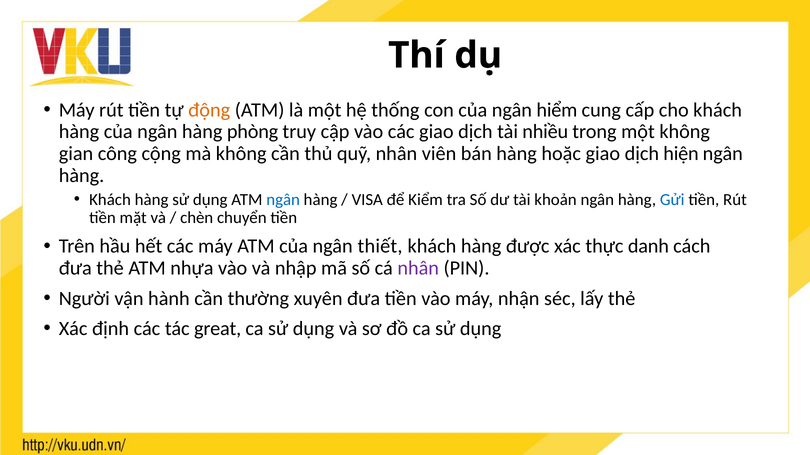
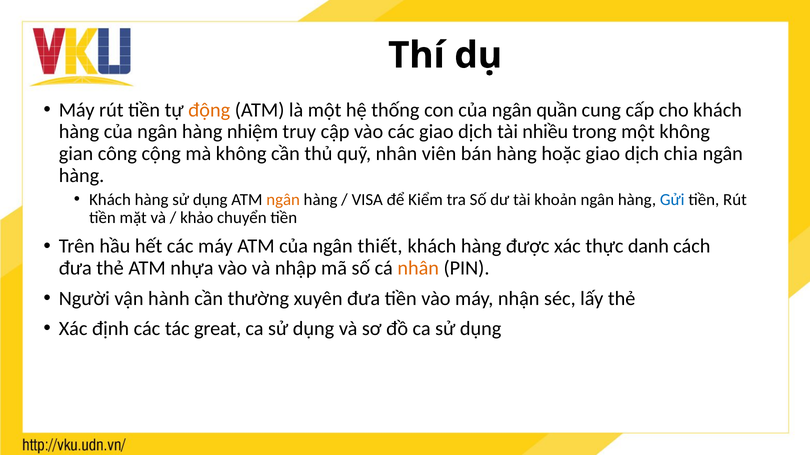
hiểm: hiểm -> quần (557, 110)
phòng: phòng -> nhiệm (253, 132)
hiện: hiện -> chia (681, 154)
ngân colour: blue -> orange (283, 200)
chèn: chèn -> khảo (197, 218)
nhân colour: purple -> orange (418, 268)
